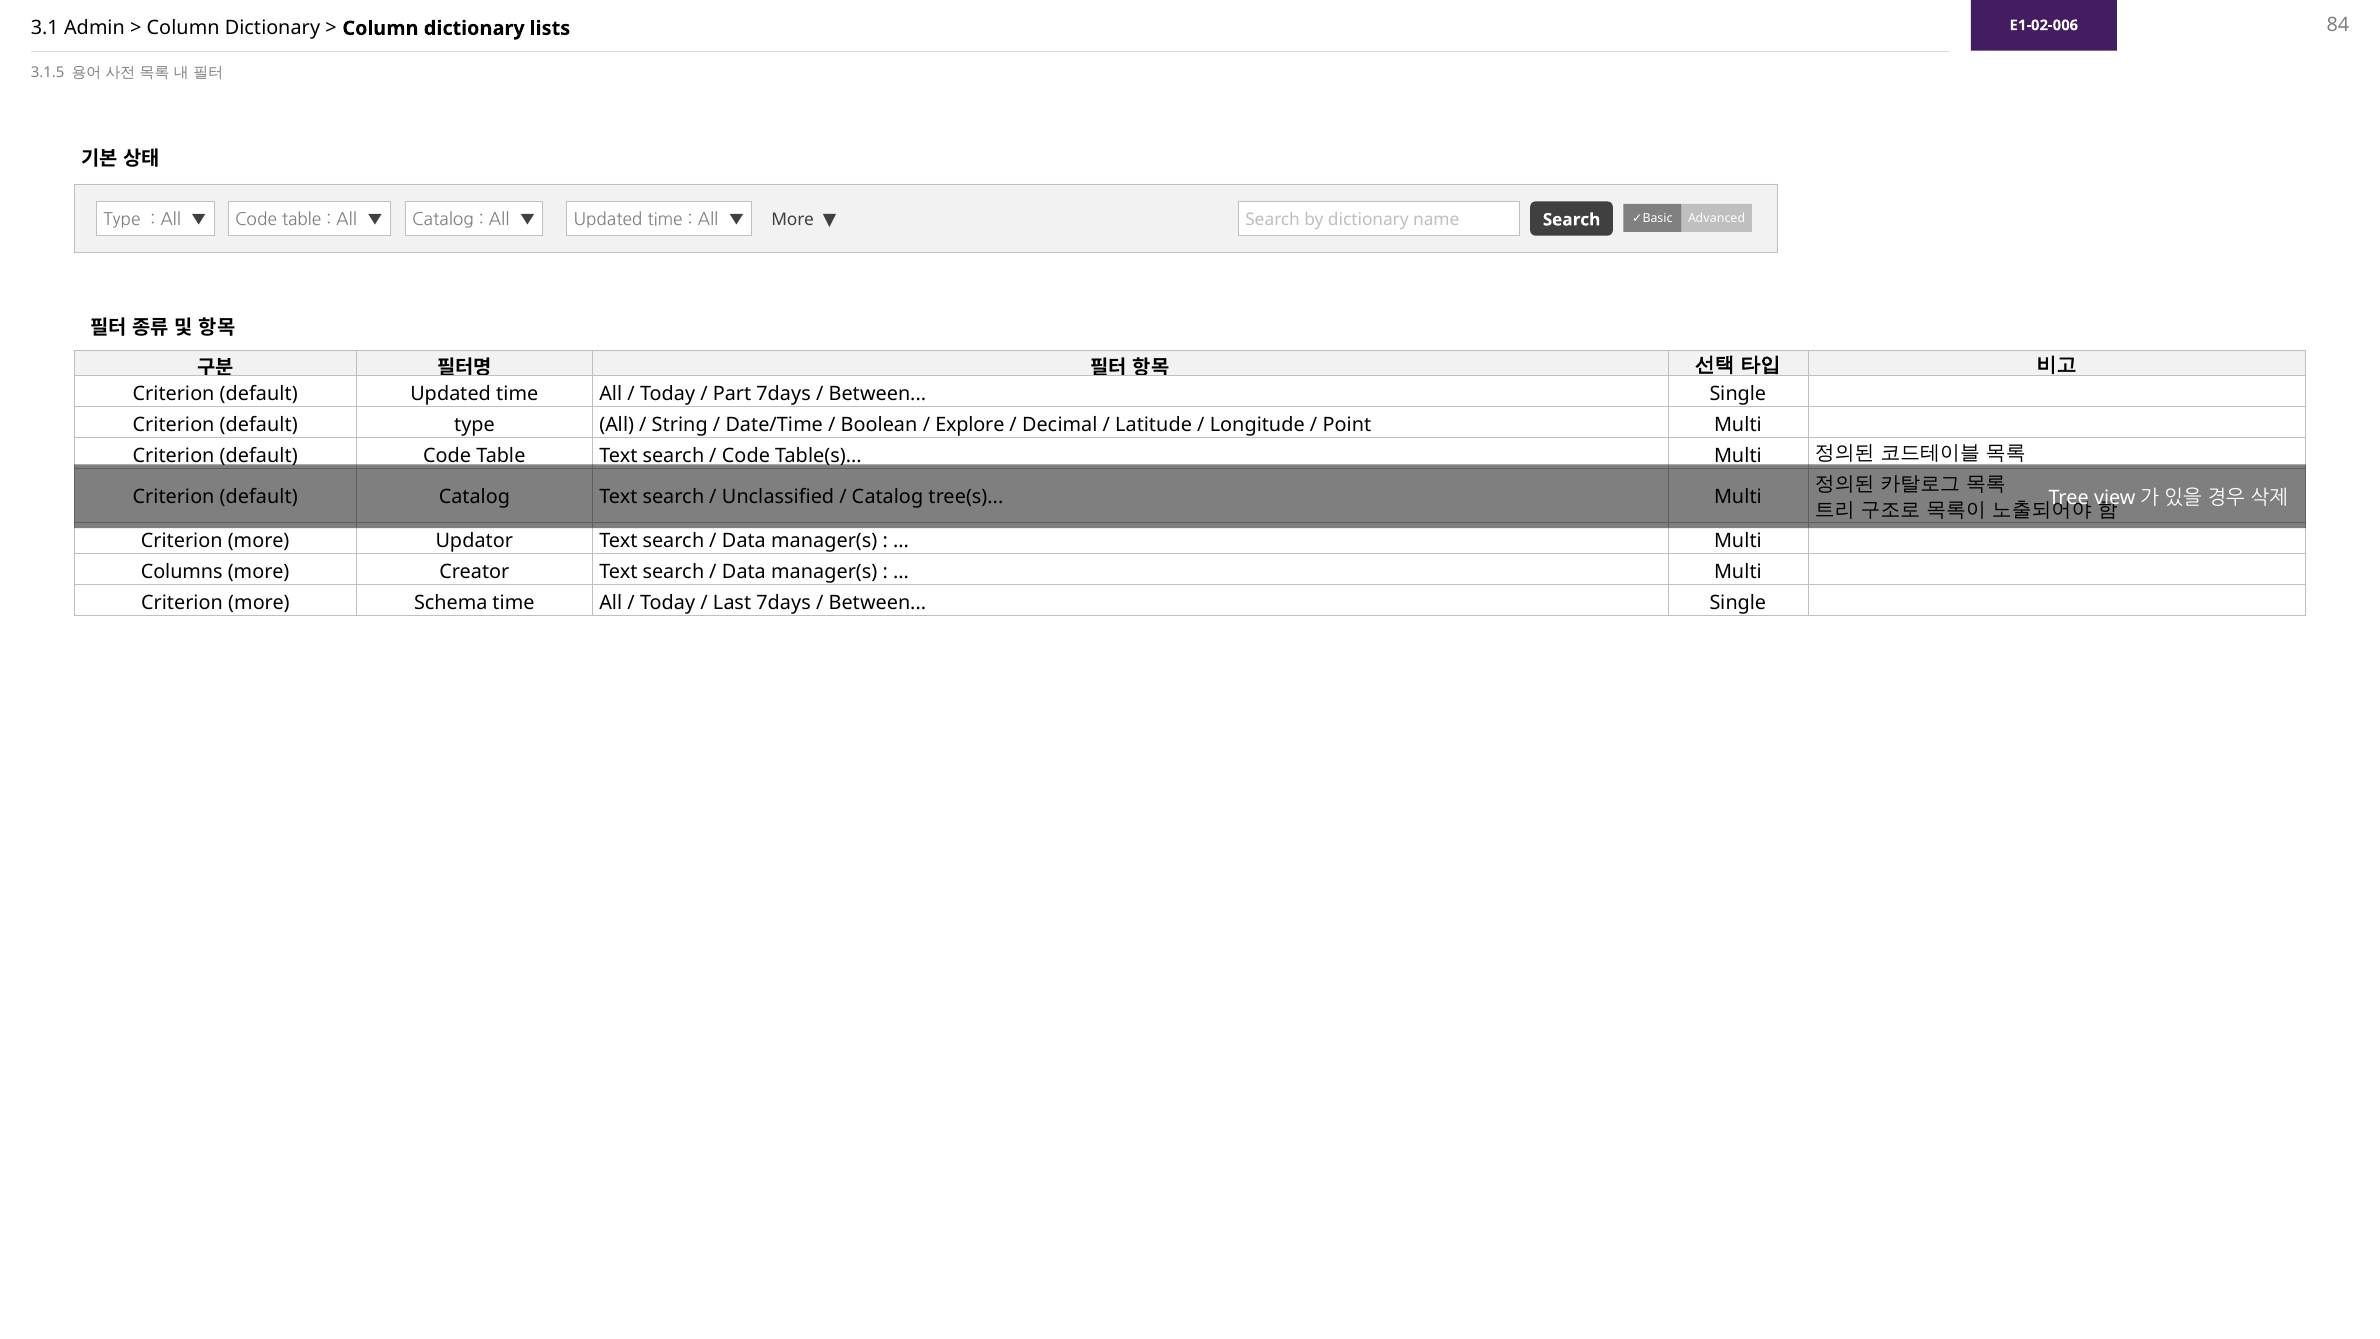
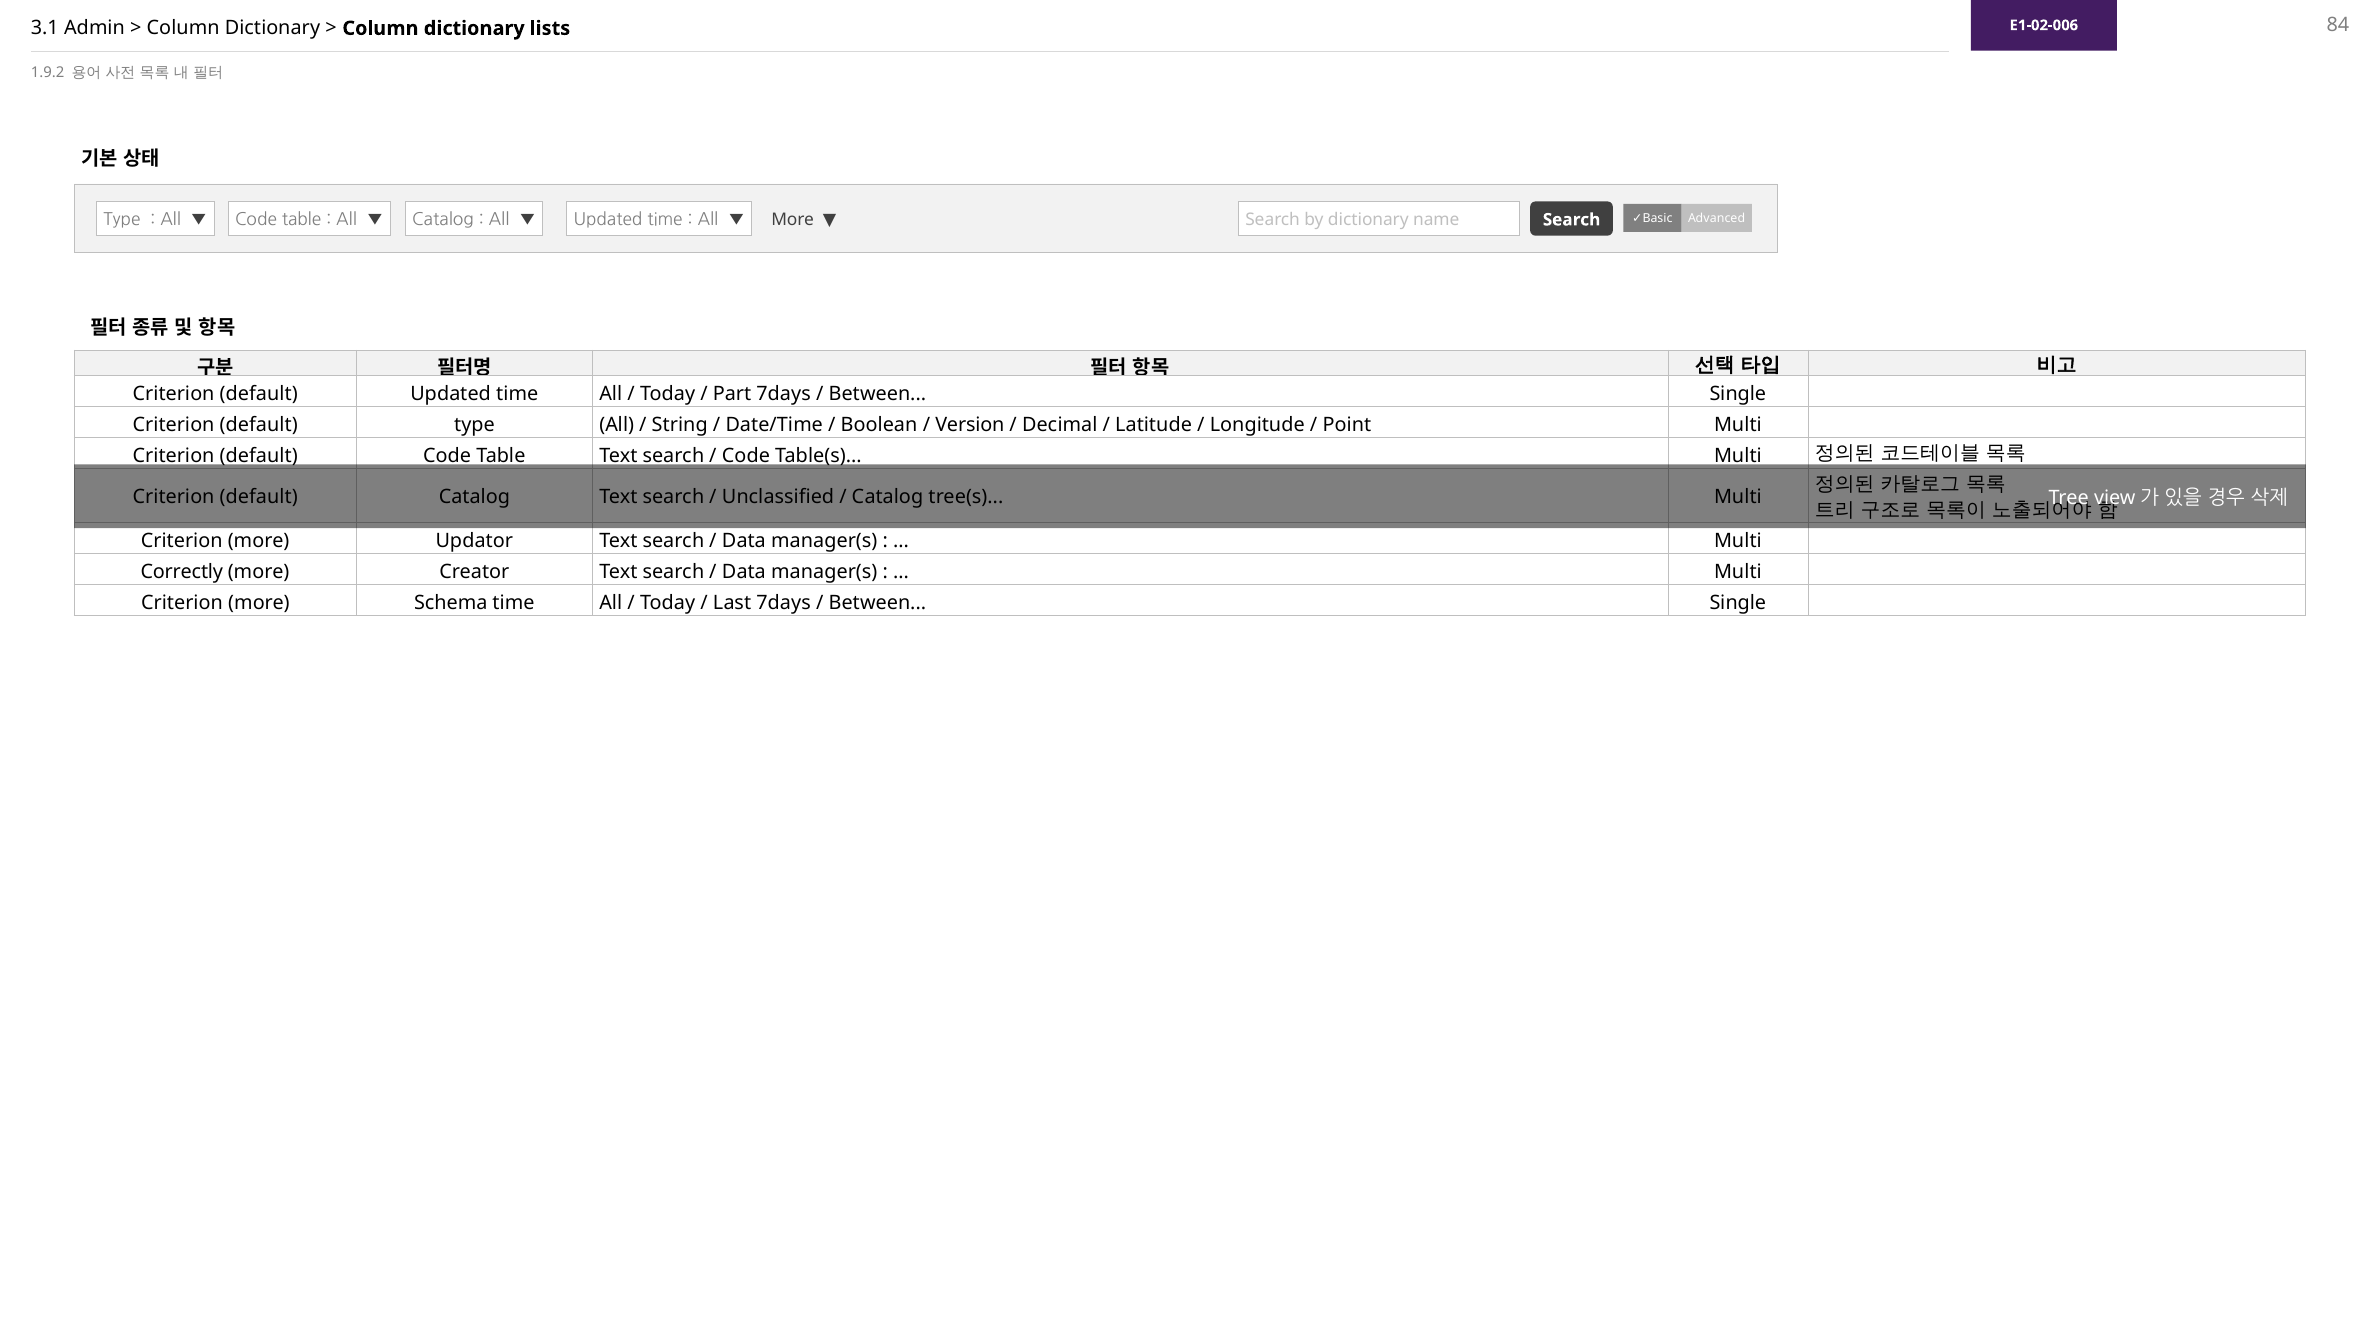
3.1.5: 3.1.5 -> 1.9.2 (48, 73)
Explore: Explore -> Version (970, 425)
Columns: Columns -> Correctly (182, 572)
